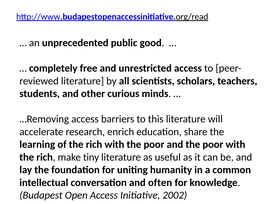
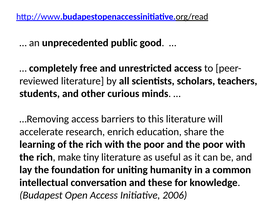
often: often -> these (160, 182)
2002: 2002 -> 2006 (175, 195)
